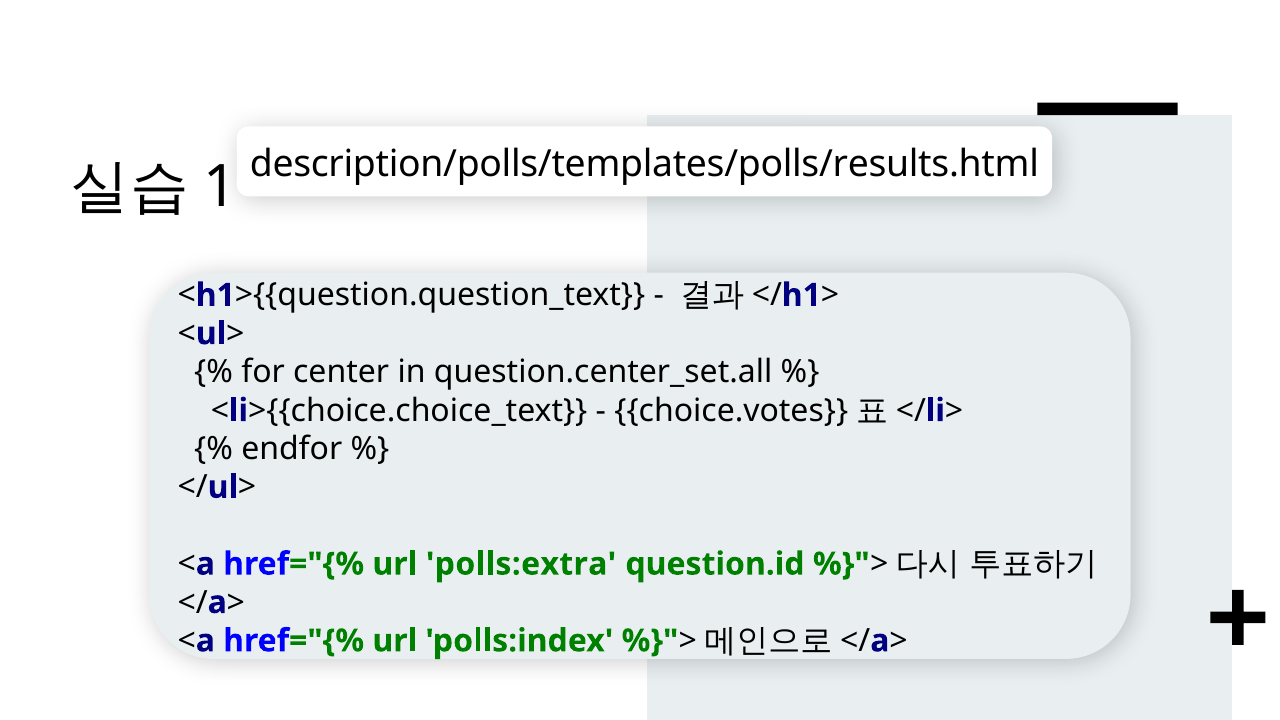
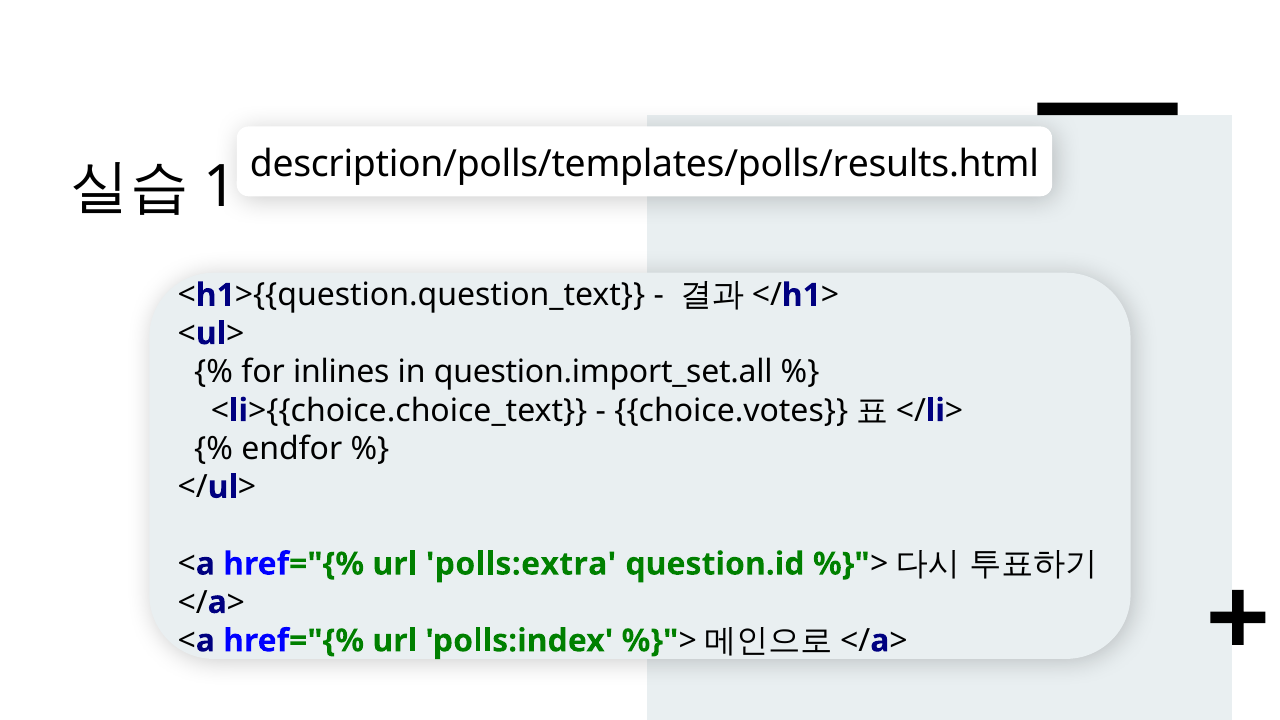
center: center -> inlines (341, 372)
question.center_set.all: question.center_set.all -> question.import_set.all (603, 372)
